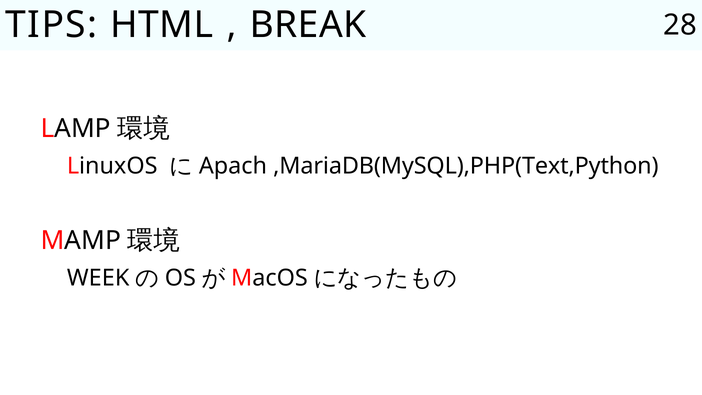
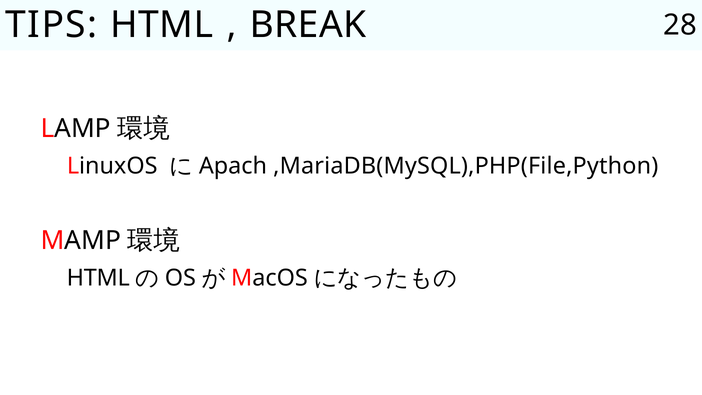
,MariaDB(MySQL),PHP(Text,Python: ,MariaDB(MySQL),PHP(Text,Python -> ,MariaDB(MySQL),PHP(File,Python (466, 166)
WEEK: WEEK -> HTML (98, 278)
